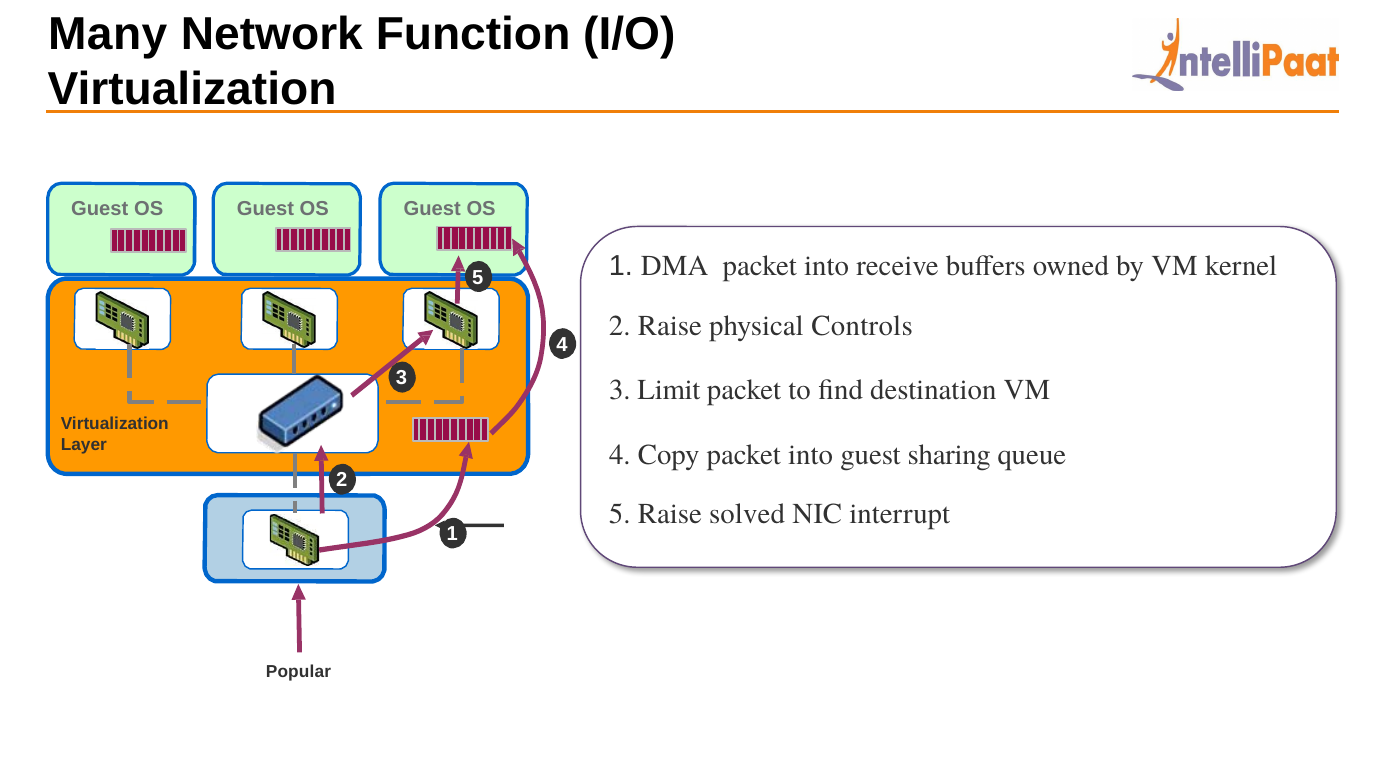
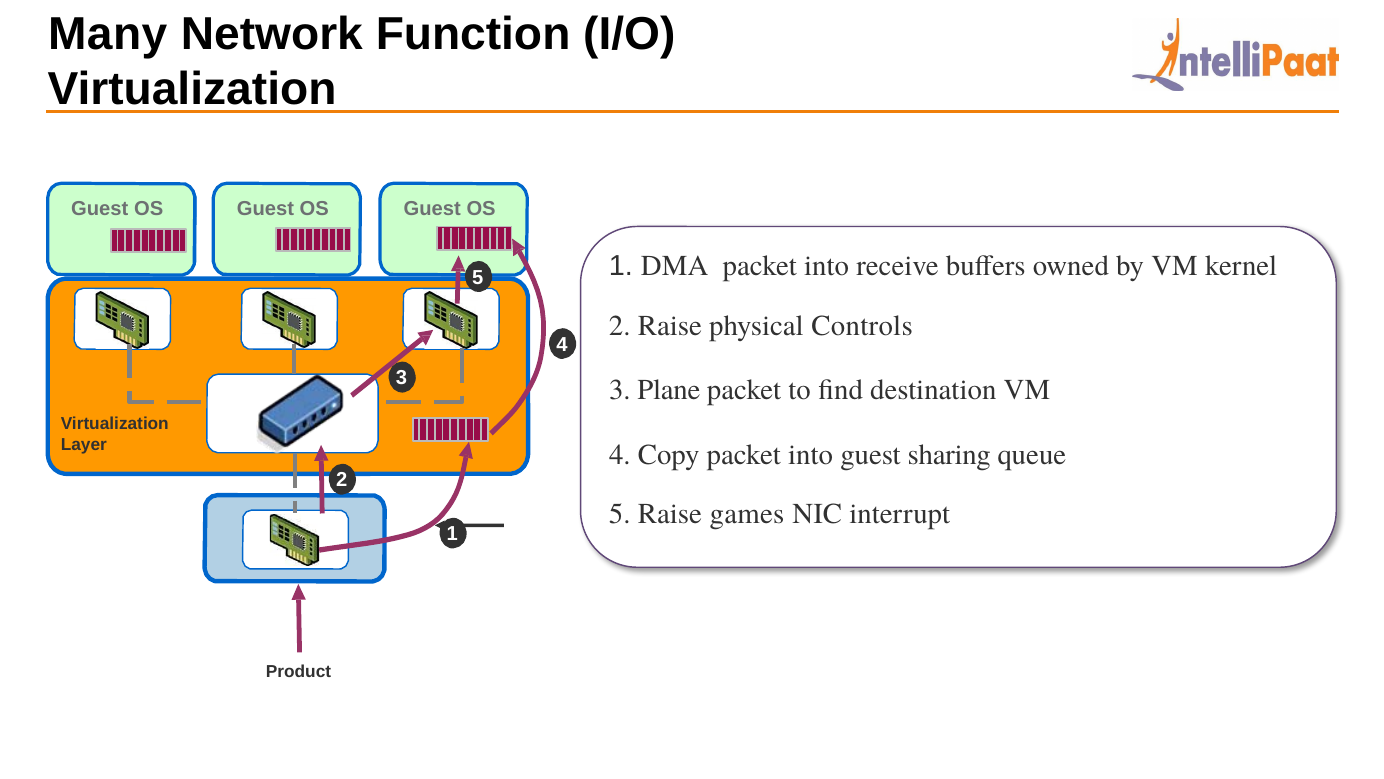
Limit: Limit -> Plane (669, 390)
solved: solved -> games (747, 514)
Popular: Popular -> Product (299, 672)
